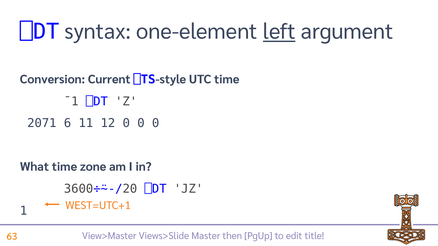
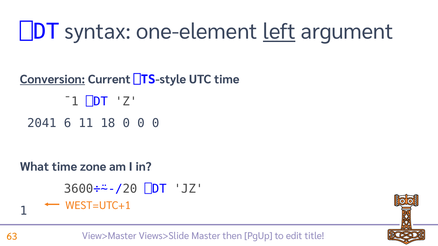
Conversion underline: none -> present (52, 80)
2071: 2071 -> 2041 (42, 123)
12: 12 -> 18 (108, 123)
